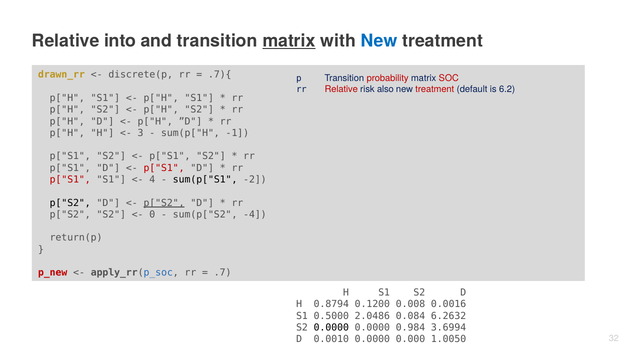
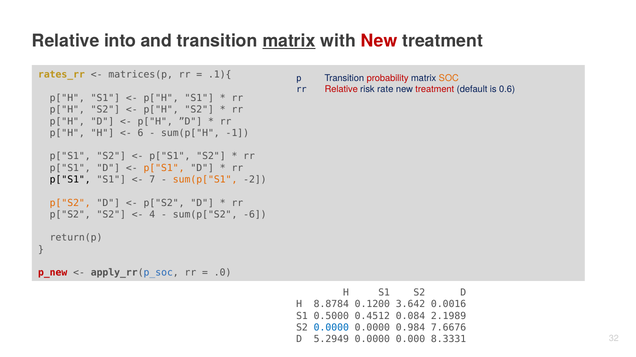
New colour: blue -> red (379, 41)
drawn_rr: drawn_rr -> rates_rr (61, 75)
discrete(p: discrete(p -> matrices(p (141, 75)
.7){: .7){ -> .1){ (220, 75)
SOC colour: red -> orange (449, 78)
also: also -> rate (385, 89)
6.2: 6.2 -> 0.6 (507, 89)
3: 3 -> 6 (141, 133)
p["S1 colour: red -> orange (164, 168)
p["S1 colour: red -> black (70, 180)
4: 4 -> 7 (152, 180)
sum(p["S1 colour: black -> orange (205, 180)
p["S2 colour: black -> orange (70, 203)
p["S2 underline: present -> none (164, 203)
0: 0 -> 4 (152, 215)
-4: -4 -> -6 (255, 215)
.7: .7 -> .0 (223, 273)
0.8794: 0.8794 -> 8.8784 (331, 305)
0.008: 0.008 -> 3.642 (410, 305)
2.0486: 2.0486 -> 0.4512 (372, 317)
6.2632: 6.2632 -> 2.1989 (449, 317)
0.0000 colour: black -> blue (331, 328)
3.6994: 3.6994 -> 7.6676 (449, 328)
0.0010: 0.0010 -> 5.2949 (331, 340)
1.0050: 1.0050 -> 8.3331 (449, 340)
